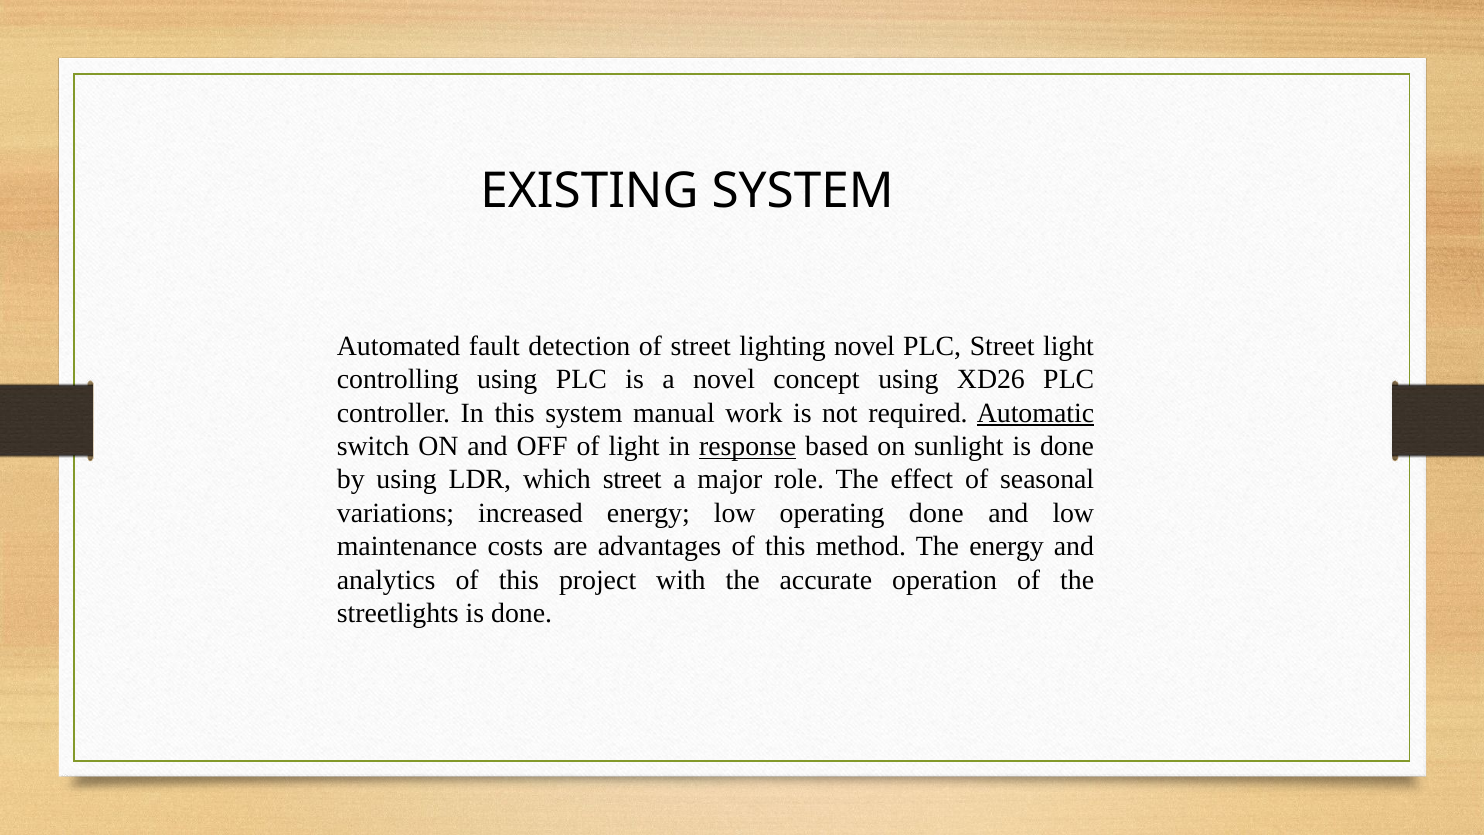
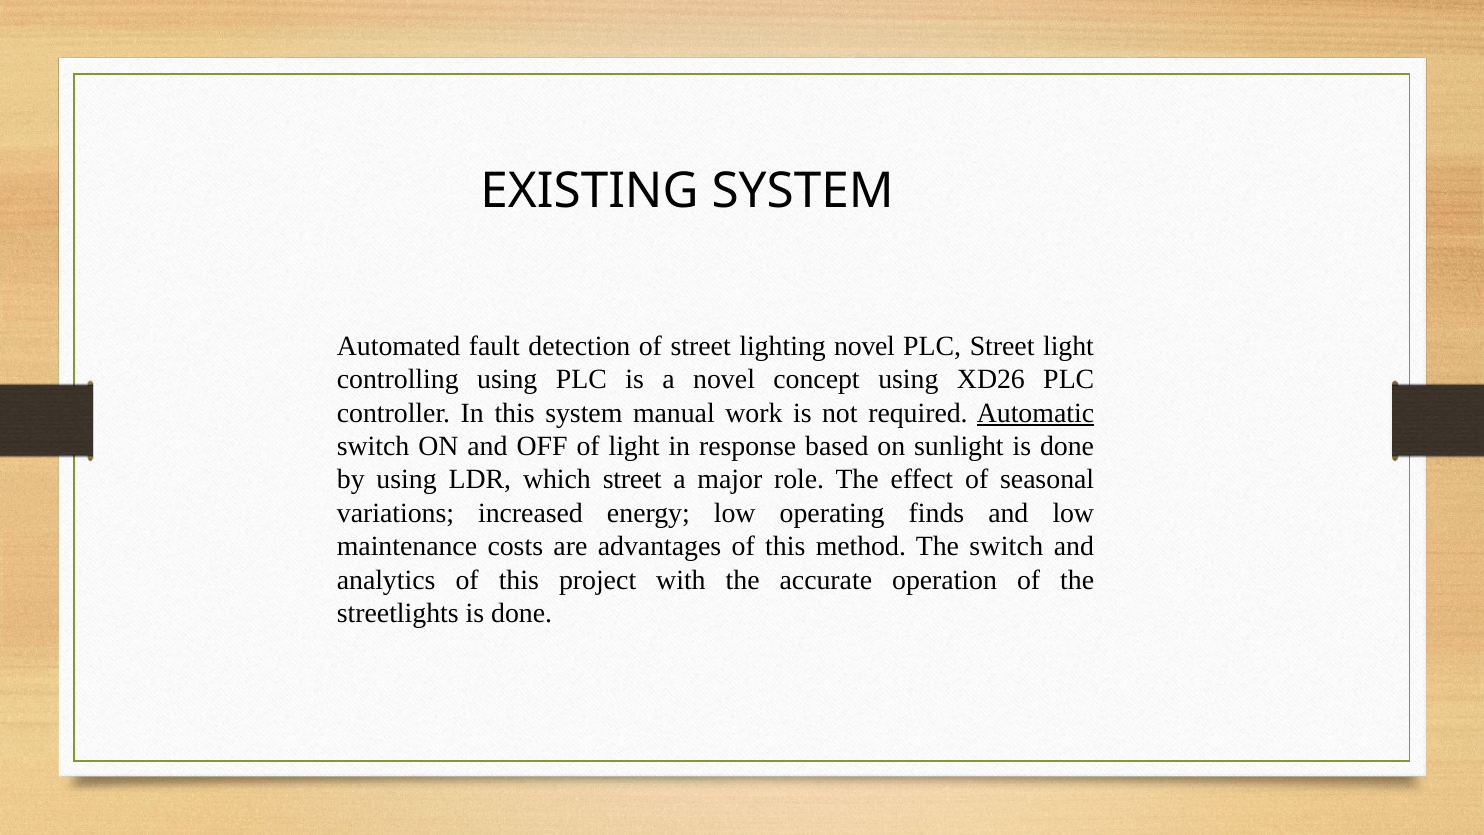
response underline: present -> none (748, 446)
operating done: done -> finds (936, 513)
The energy: energy -> switch (1006, 546)
